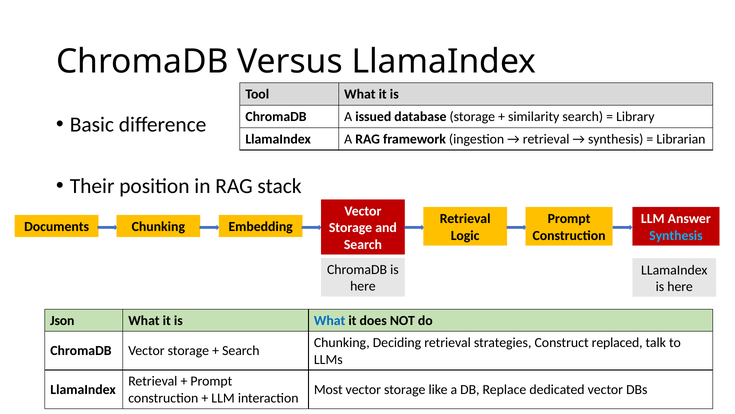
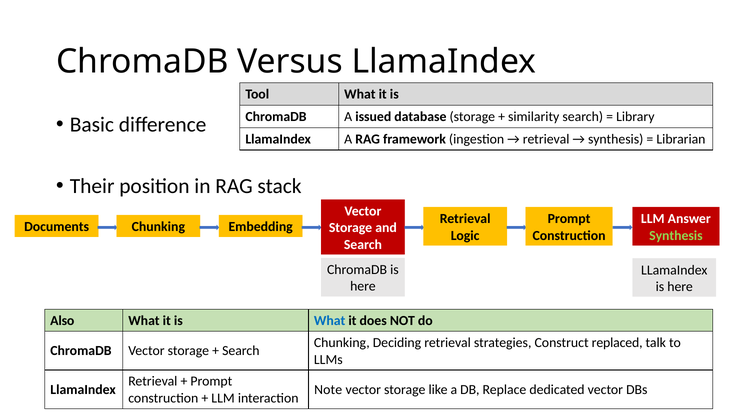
Synthesis colour: light blue -> light green (676, 235)
Json: Json -> Also (62, 320)
Most: Most -> Note (328, 389)
